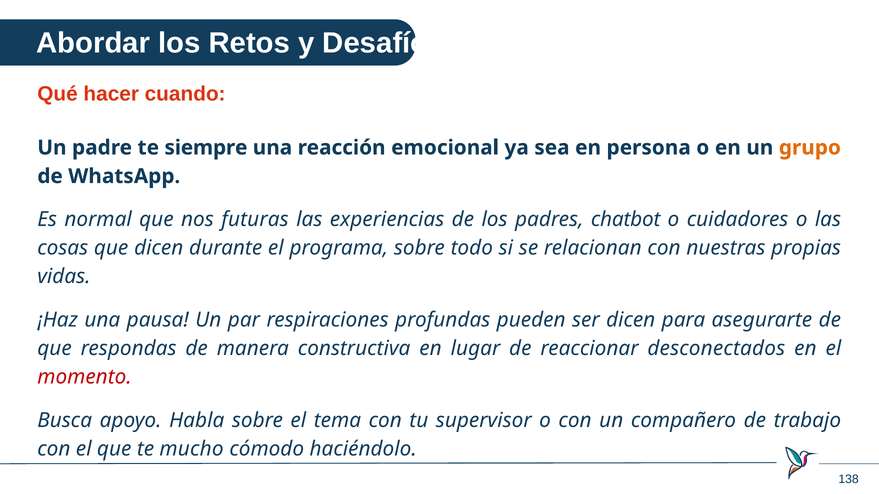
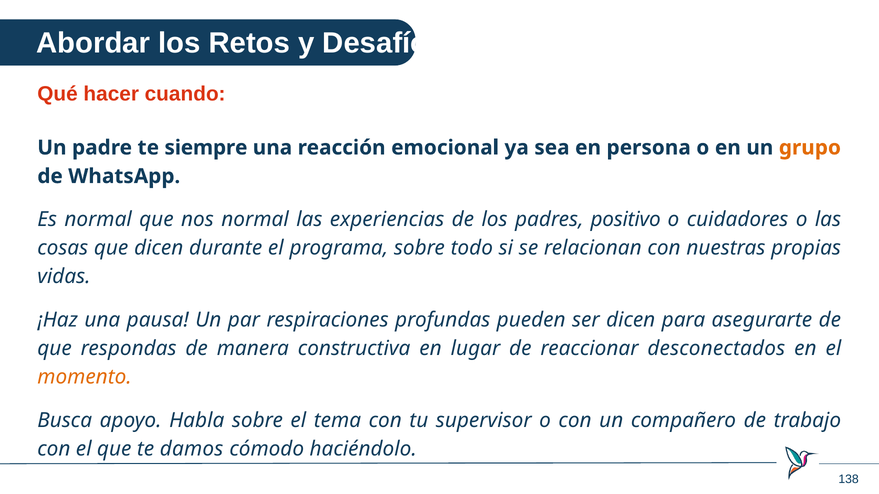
nos futuras: futuras -> normal (255, 220)
chatbot: chatbot -> positivo (626, 220)
momento colour: red -> orange (85, 377)
mucho: mucho -> damos (192, 449)
